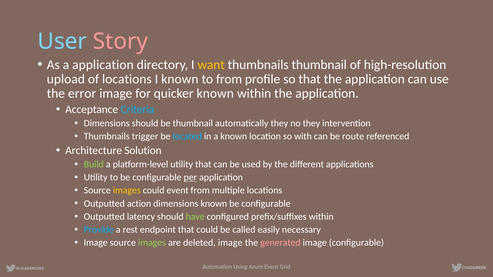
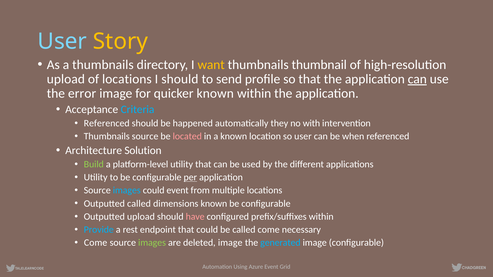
Story colour: pink -> yellow (120, 41)
a application: application -> thumbnails (103, 65)
I known: known -> should (180, 79)
to from: from -> send (229, 79)
can underline: none -> present (417, 79)
Dimensions: Dimensions -> Referenced (107, 123)
be thumbnail: thumbnail -> happened (193, 123)
no they: they -> with (311, 123)
Thumbnails trigger: trigger -> source (145, 137)
located colour: light blue -> pink (187, 137)
so with: with -> user (303, 137)
route: route -> when (353, 137)
images colour: yellow -> light blue (127, 191)
Outputted action: action -> called (139, 204)
Outputted latency: latency -> upload (141, 217)
have colour: light green -> pink (195, 217)
called easily: easily -> come (269, 230)
Image: Image -> Come (96, 243)
generated colour: pink -> light blue (280, 243)
